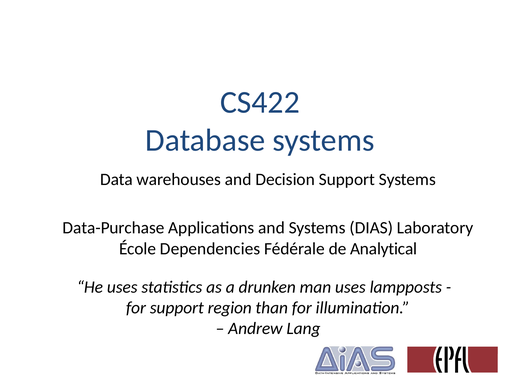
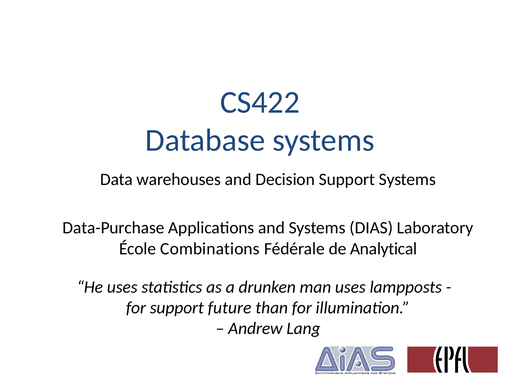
Dependencies: Dependencies -> Combinations (210, 249)
region: region -> future (230, 308)
